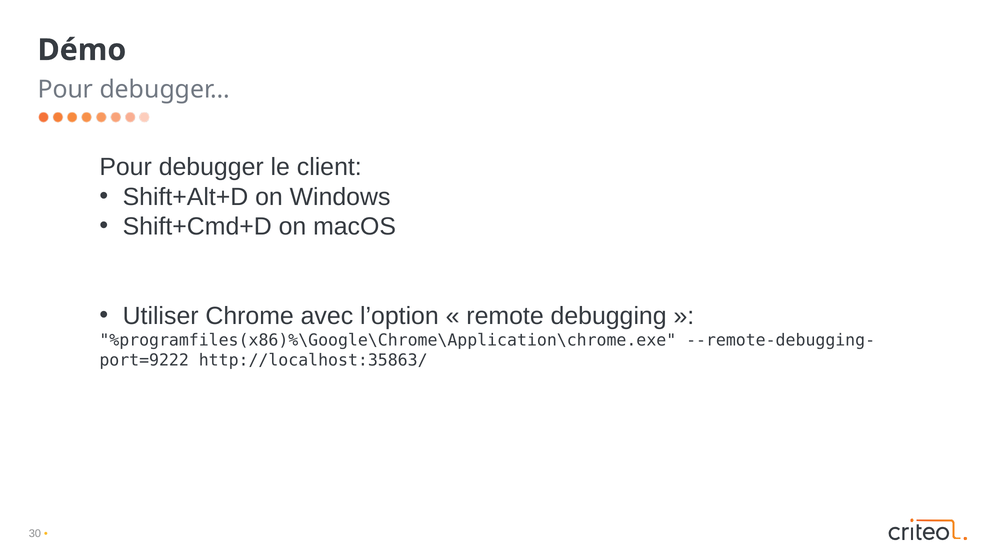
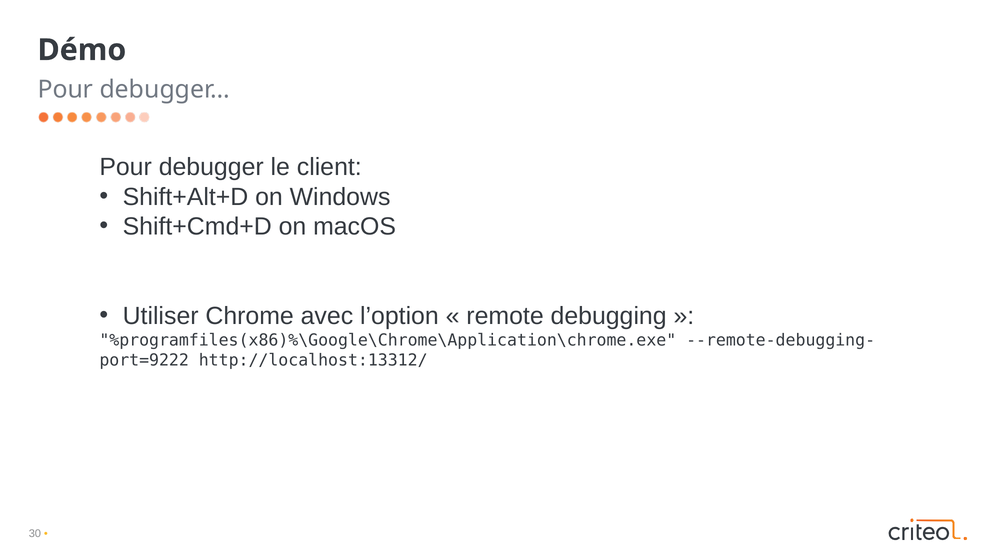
http://localhost:35863/: http://localhost:35863/ -> http://localhost:13312/ (313, 360)
